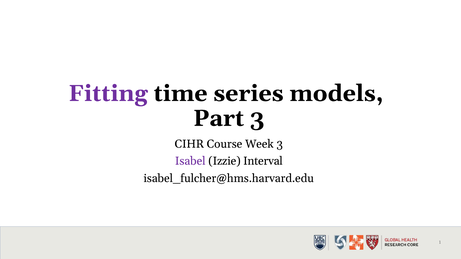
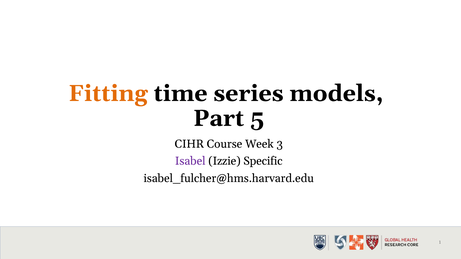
Fitting colour: purple -> orange (108, 93)
Part 3: 3 -> 5 (257, 118)
Interval: Interval -> Specific (263, 161)
